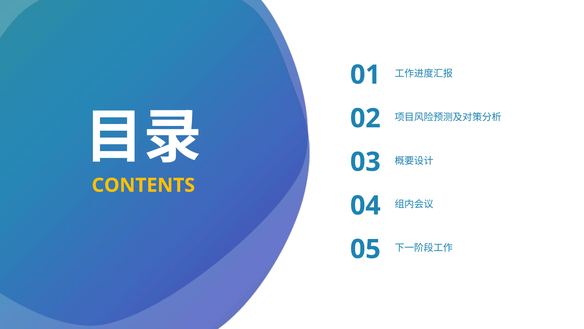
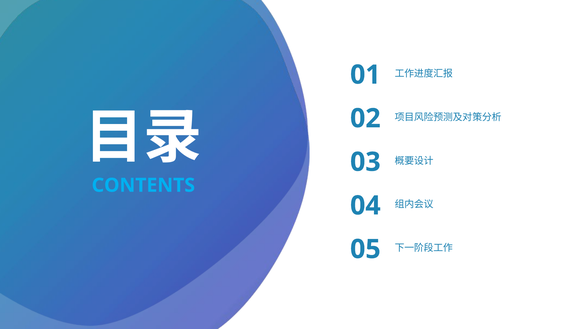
CONTENTS colour: yellow -> light blue (143, 185)
